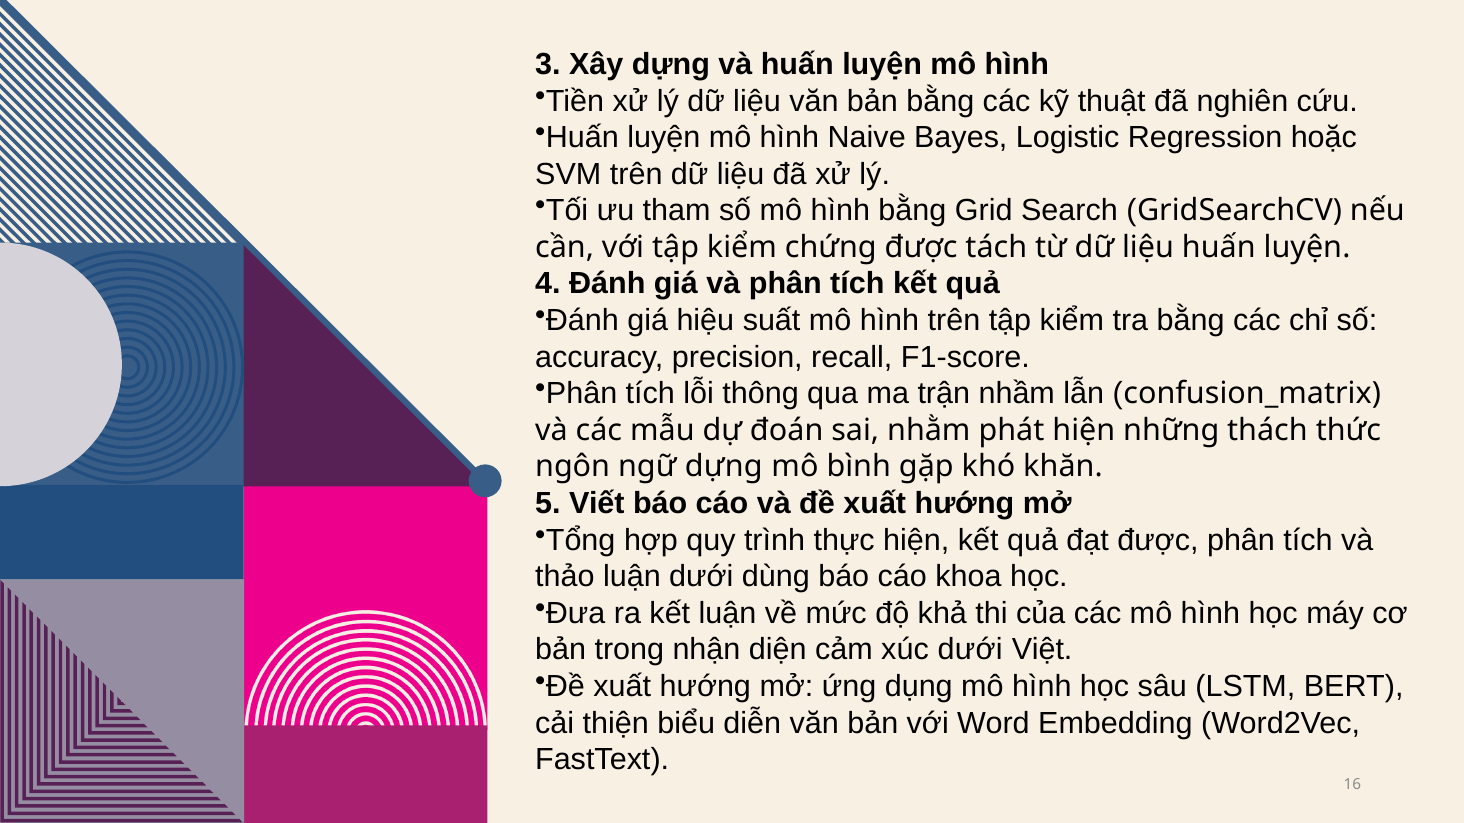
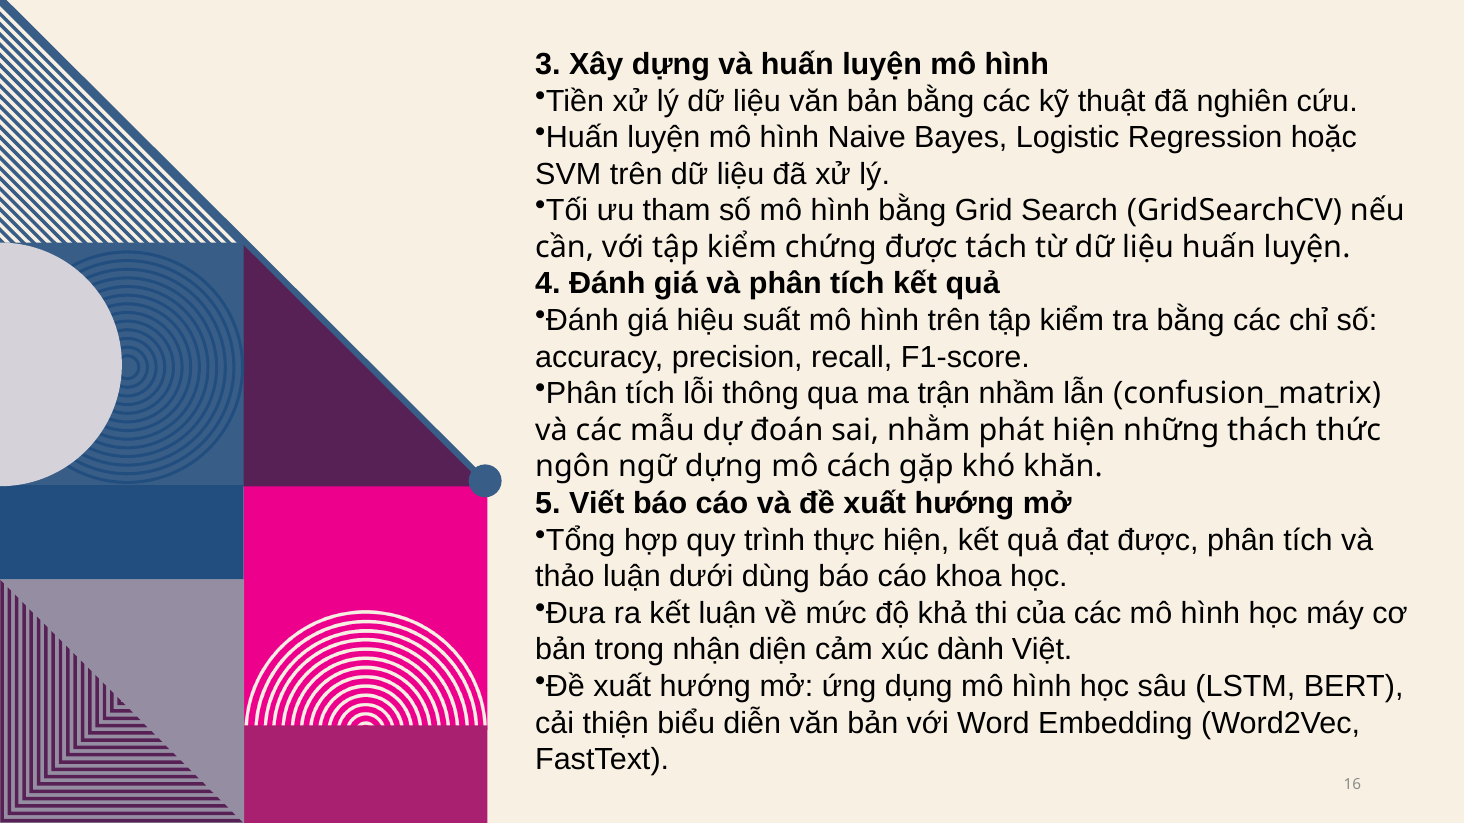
bình: bình -> cách (859, 467)
xúc dưới: dưới -> dành (971, 650)
